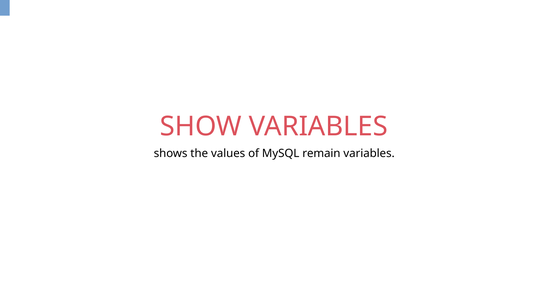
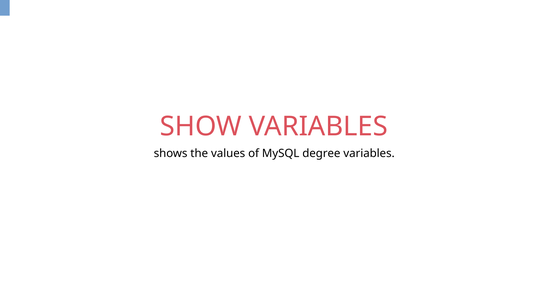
remain: remain -> degree (321, 154)
